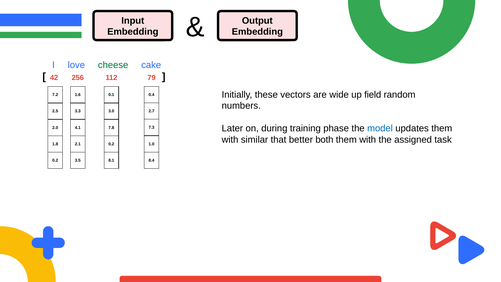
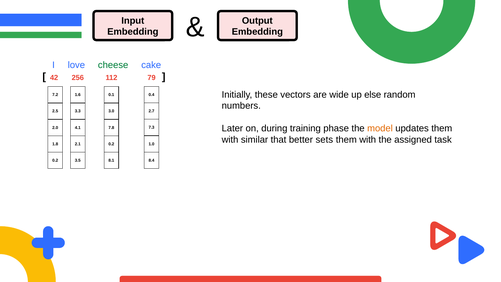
field: field -> else (373, 95)
model colour: blue -> orange (380, 128)
both: both -> sets (324, 140)
